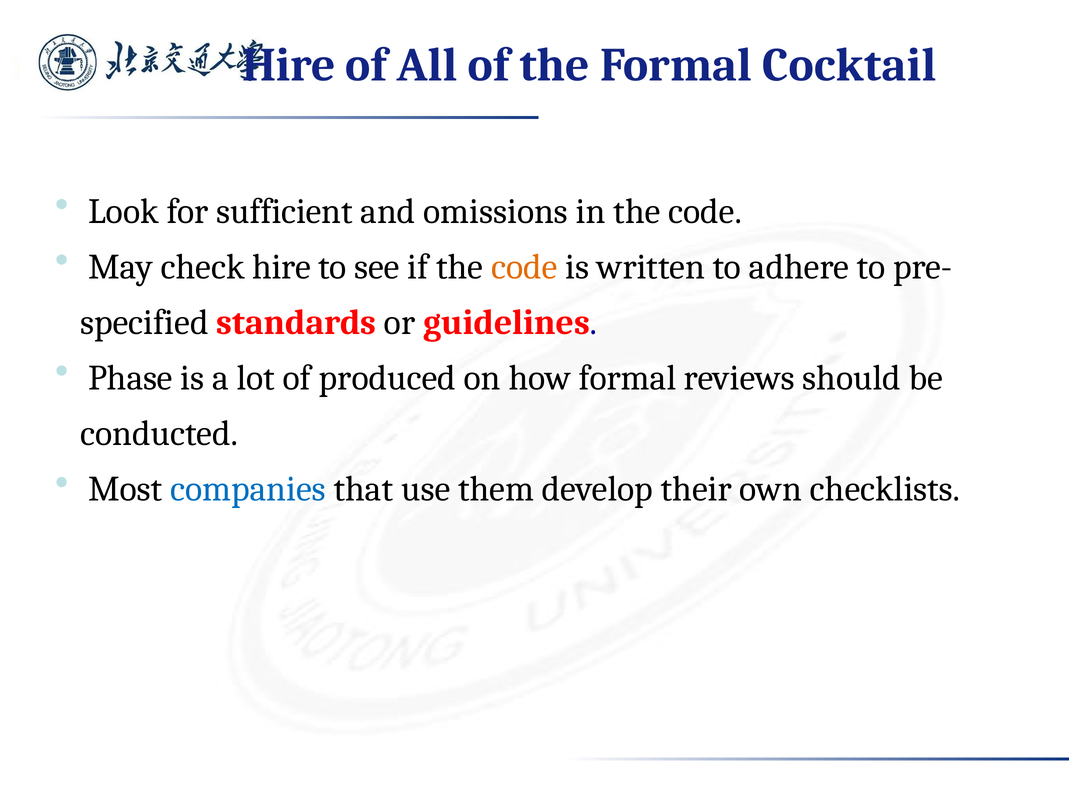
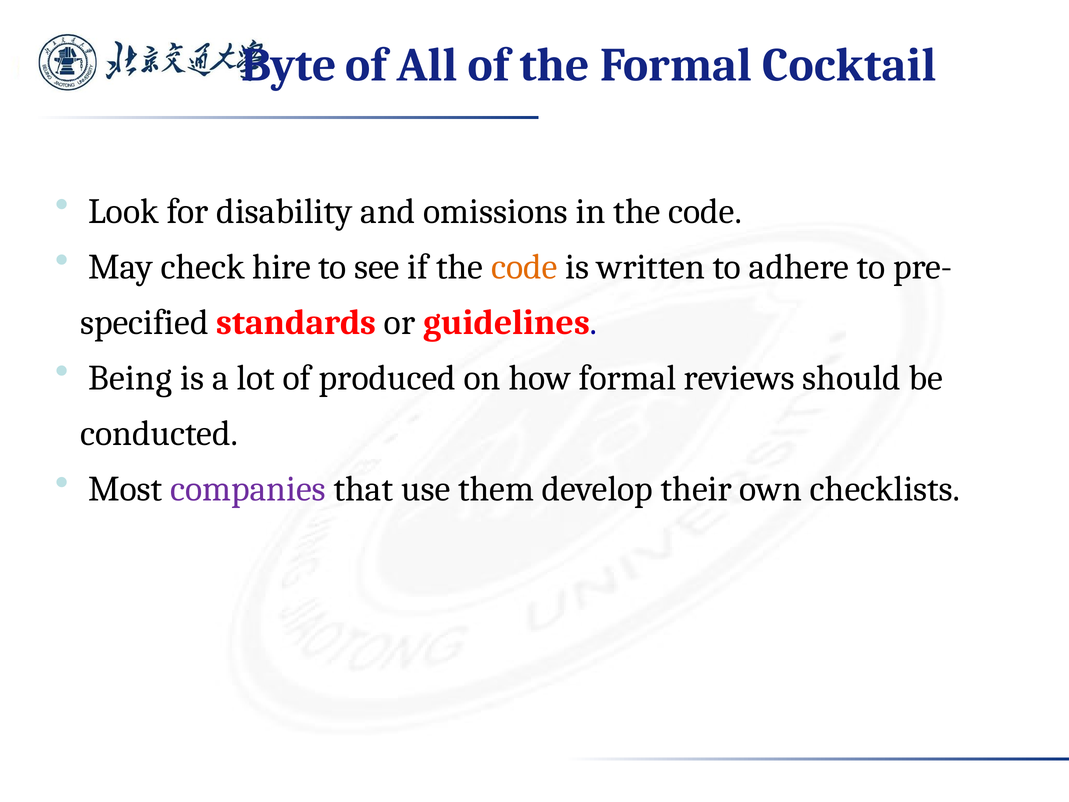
Hire: Hire -> Byte (289, 65)
sufficient: sufficient -> disability (284, 211)
Phase: Phase -> Being (130, 378)
companies colour: blue -> purple (248, 489)
